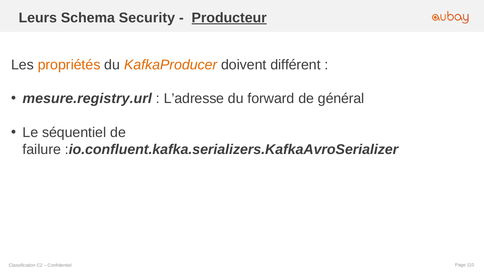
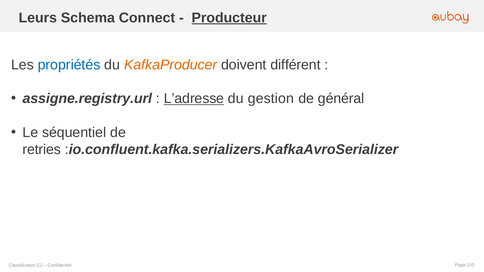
Security: Security -> Connect (147, 18)
propriétés colour: orange -> blue (69, 65)
mesure.registry.url: mesure.registry.url -> assigne.registry.url (87, 99)
L’adresse underline: none -> present (194, 99)
forward: forward -> gestion (271, 99)
failure: failure -> retries (42, 150)
